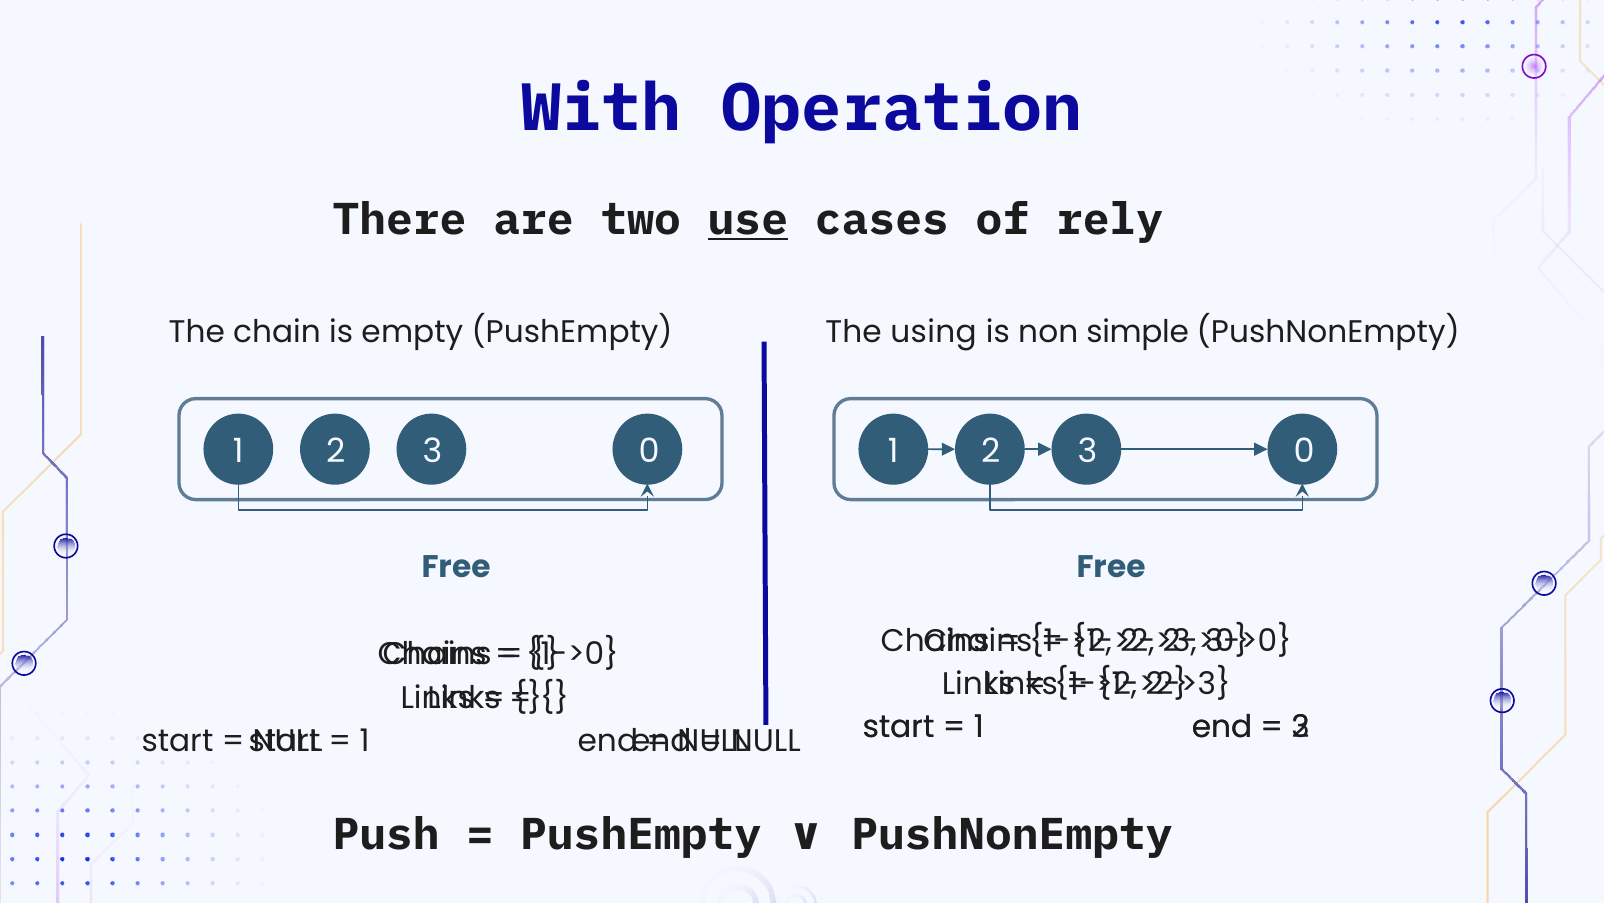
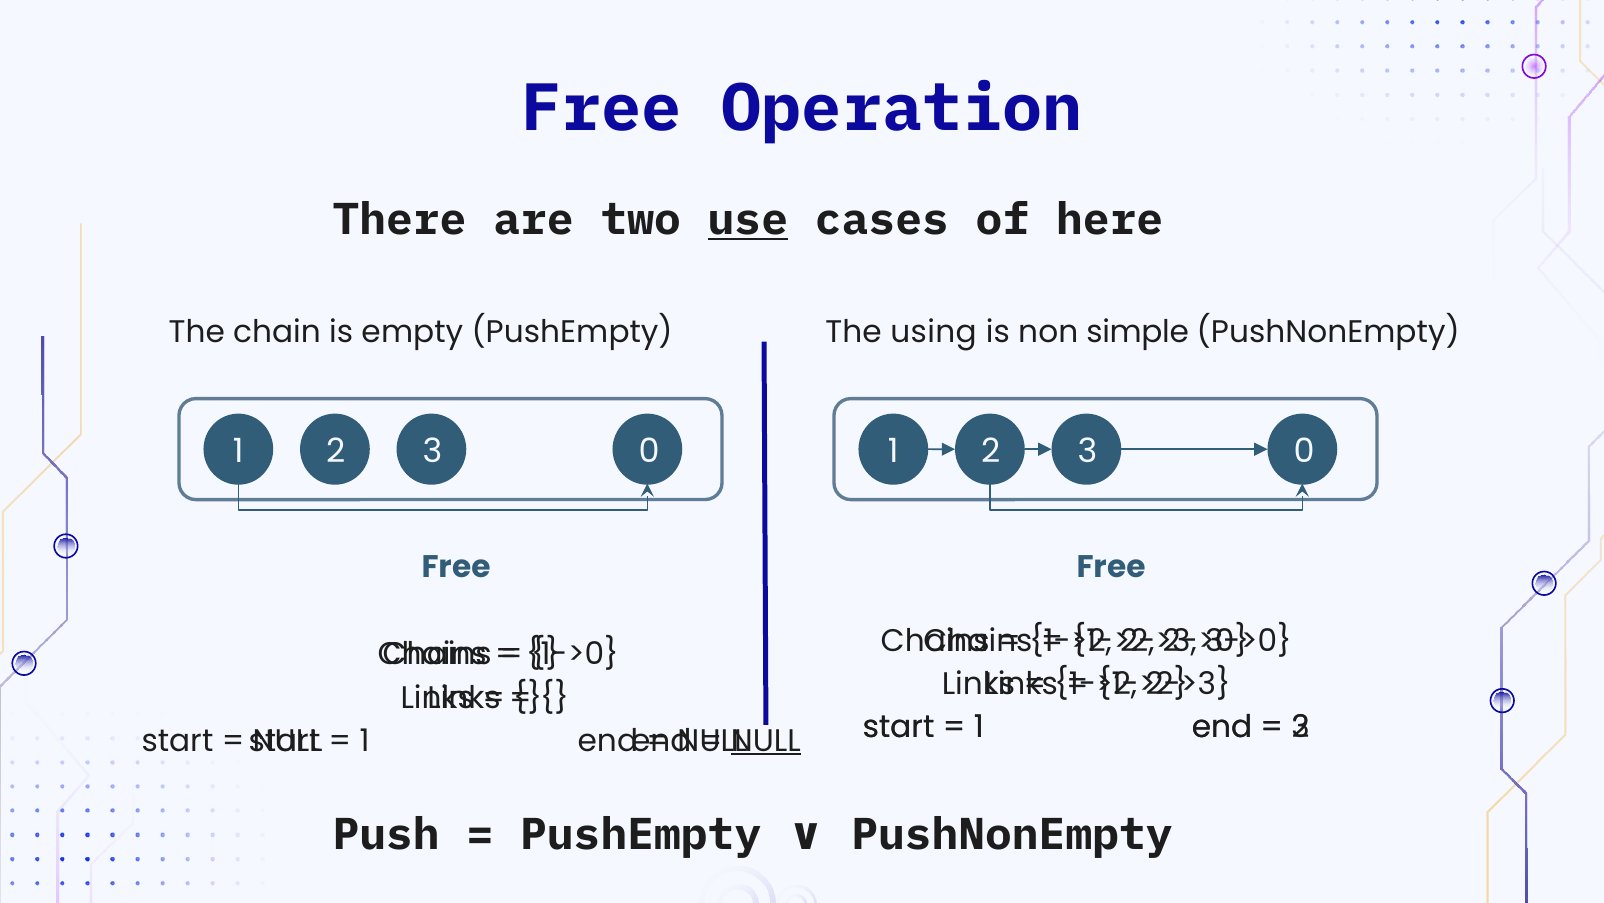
With: With -> Free (601, 109)
rely: rely -> here (1110, 220)
NULL underline: none -> present (766, 740)
